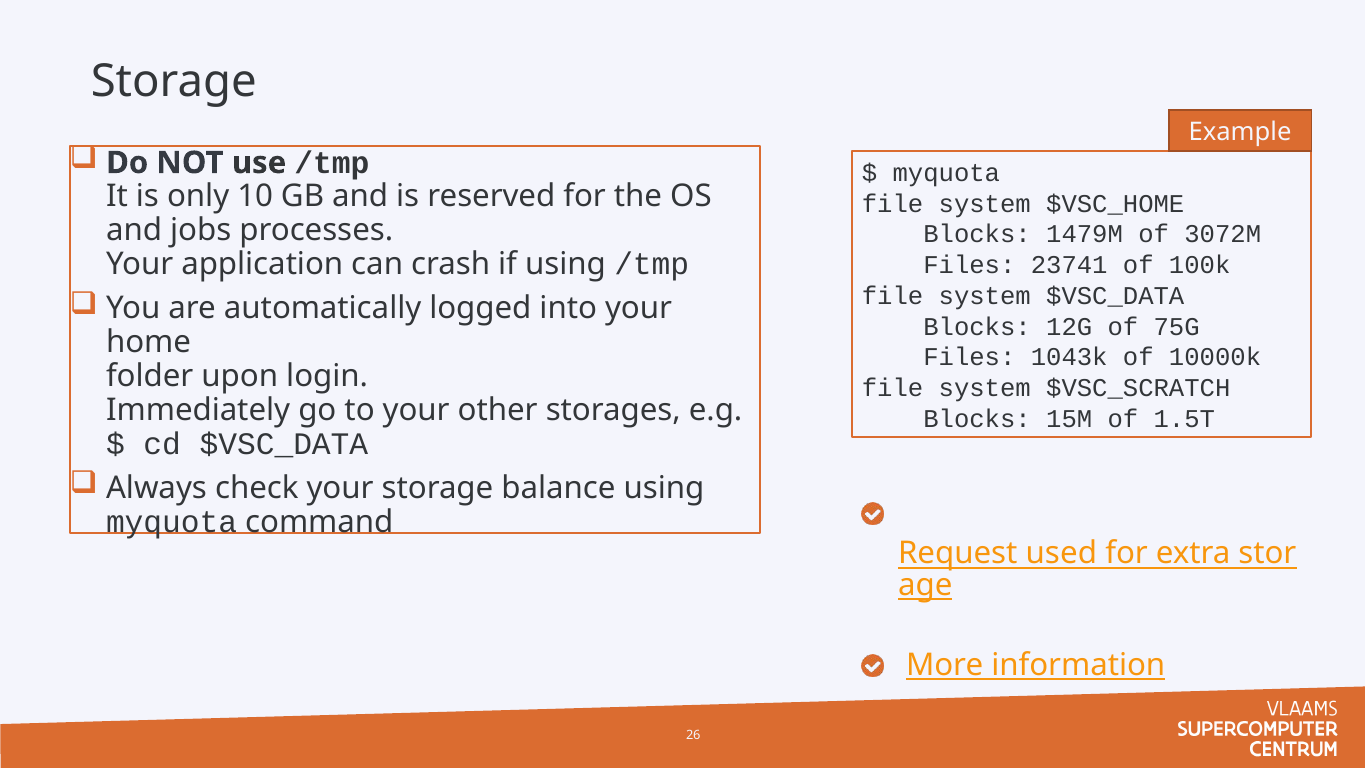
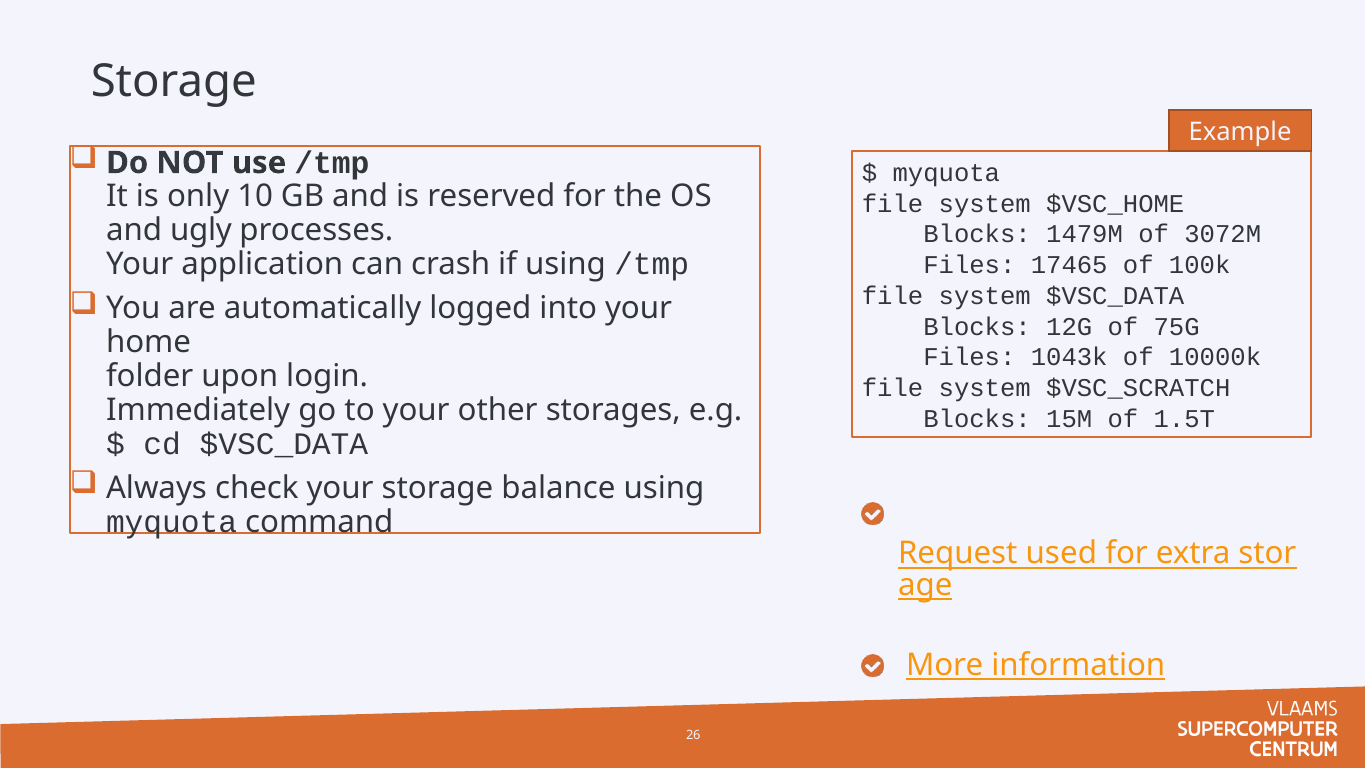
jobs: jobs -> ugly (201, 230)
23741: 23741 -> 17465 (1069, 265)
